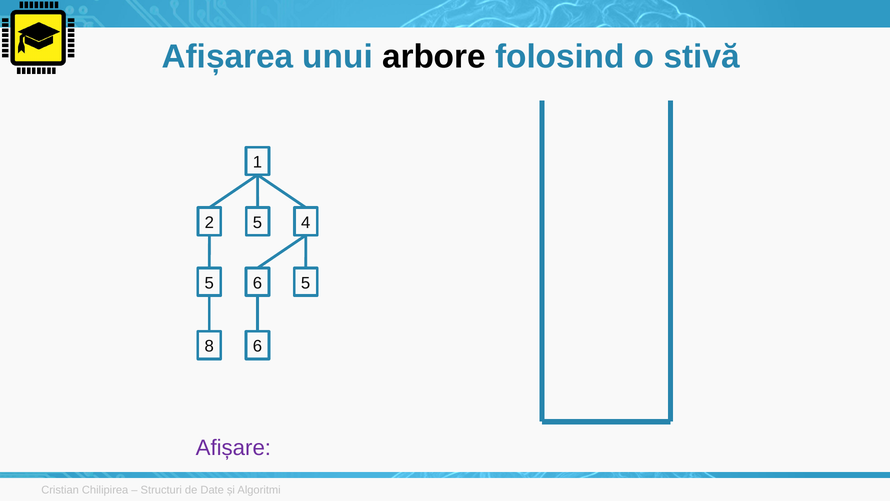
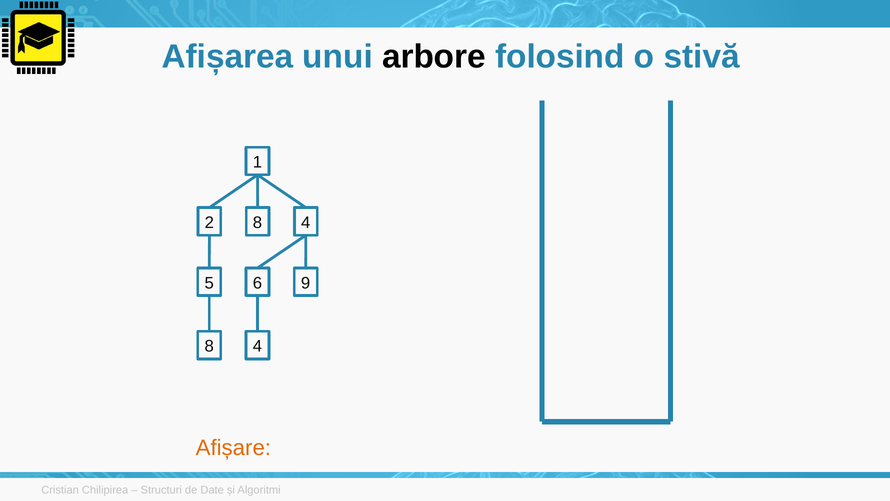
2 5: 5 -> 8 (257, 222)
6 5: 5 -> 9 (306, 283)
6: 6 -> 4 (257, 346)
Afișare colour: purple -> orange (233, 448)
